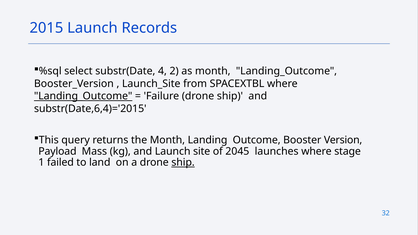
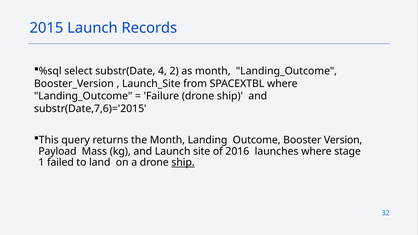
Landing_Outcome underline: present -> none (83, 96)
substr(Date,6,4)='2015: substr(Date,6,4)='2015 -> substr(Date,7,6)='2015 (90, 109)
2045: 2045 -> 2016 (237, 151)
